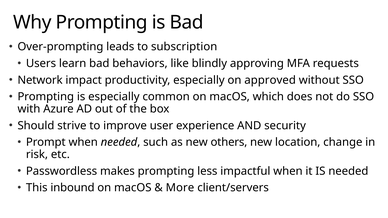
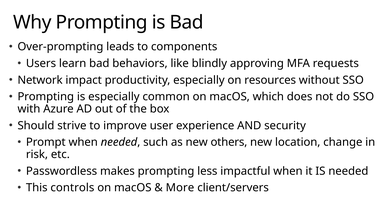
subscription: subscription -> components (184, 47)
approved: approved -> resources (270, 80)
inbound: inbound -> controls (72, 188)
